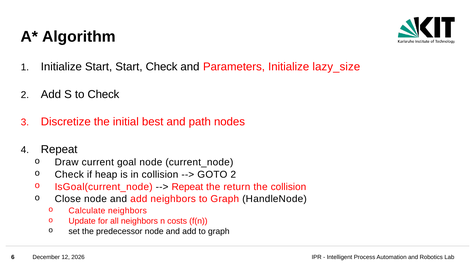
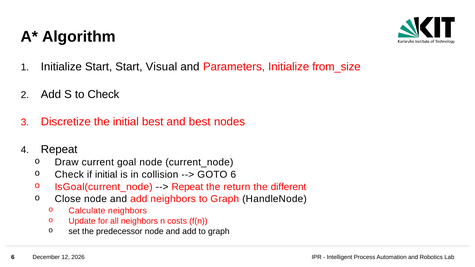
Start Check: Check -> Visual (161, 67)
lazy_size: lazy_size -> from_size (336, 67)
and path: path -> best (200, 122)
if heap: heap -> initial (106, 175)
GOTO 2: 2 -> 6 (233, 175)
the collision: collision -> different (288, 187)
